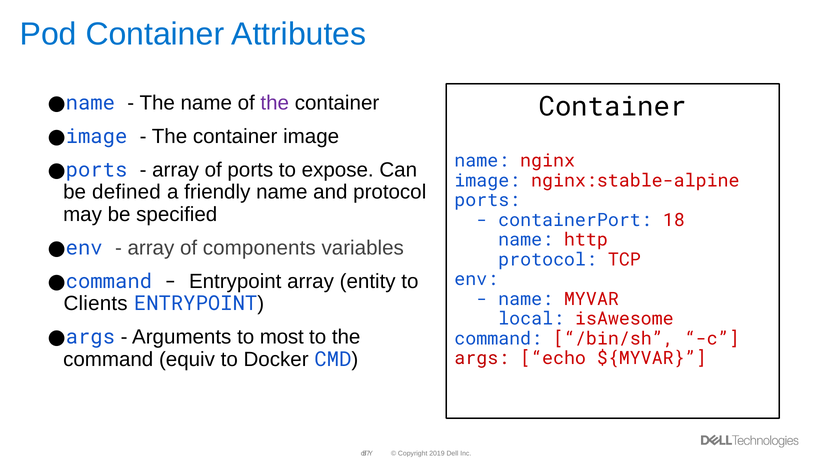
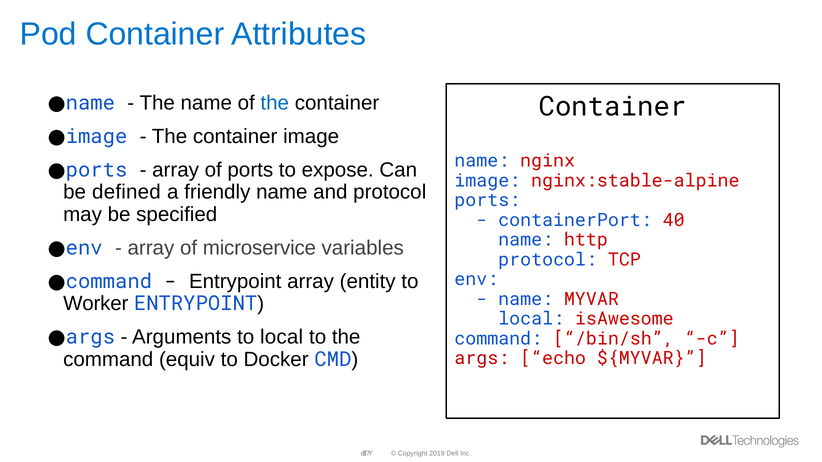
the colour: purple -> blue (275, 103)
18: 18 -> 40 (674, 220)
components: components -> microservice (259, 248)
Clients: Clients -> Worker (96, 304)
to most: most -> local (282, 337)
